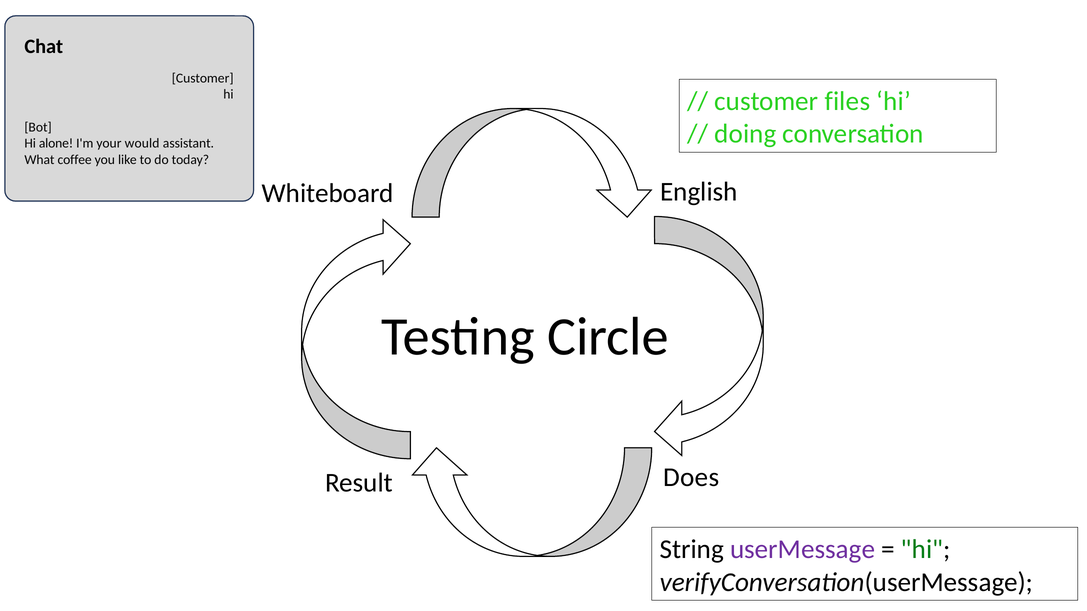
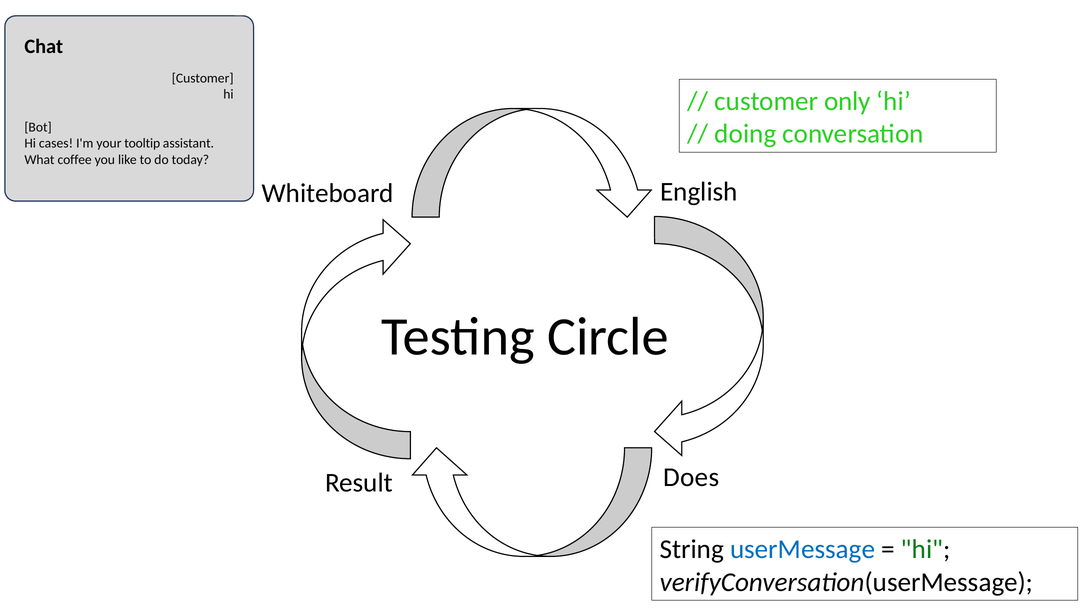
files: files -> only (848, 101)
alone: alone -> cases (56, 143)
would: would -> tooltip (142, 143)
userMessage colour: purple -> blue (803, 550)
